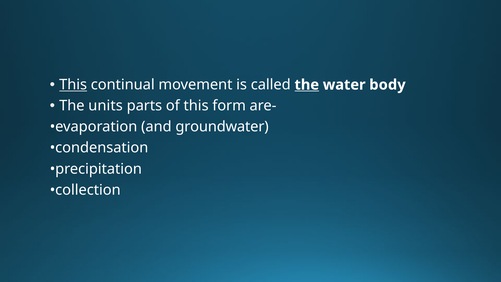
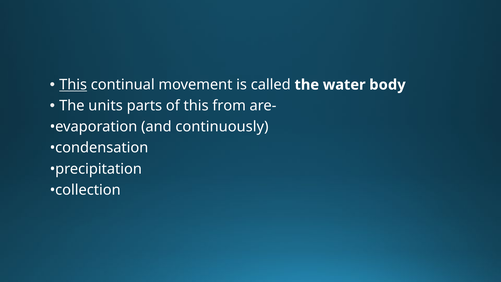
the underline: present -> none (307, 85)
form: form -> from (229, 106)
groundwater: groundwater -> continuously (222, 127)
